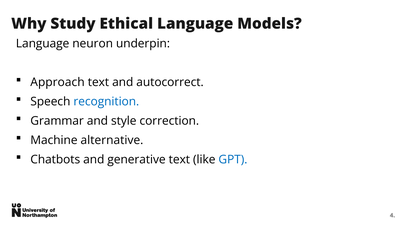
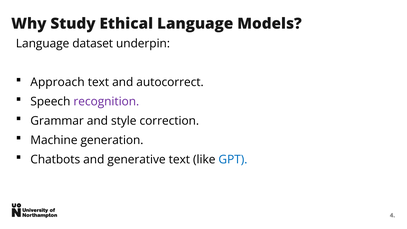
neuron: neuron -> dataset (93, 43)
recognition colour: blue -> purple (106, 102)
alternative: alternative -> generation (112, 140)
